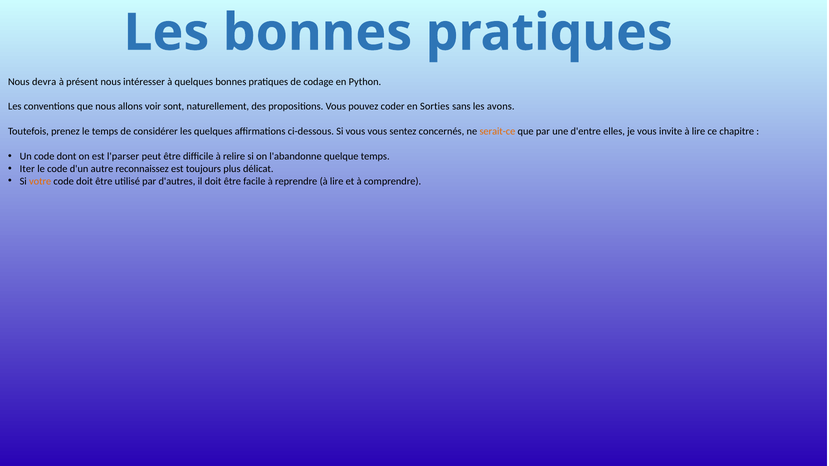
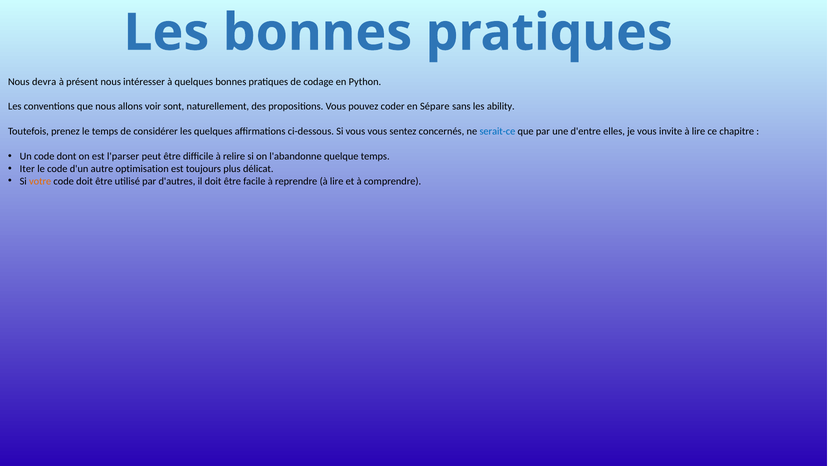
Sorties: Sorties -> Sépare (435, 107)
avons: avons -> ability (501, 107)
serait-ce colour: orange -> blue (497, 132)
reconnaissez: reconnaissez -> optimisation (142, 169)
